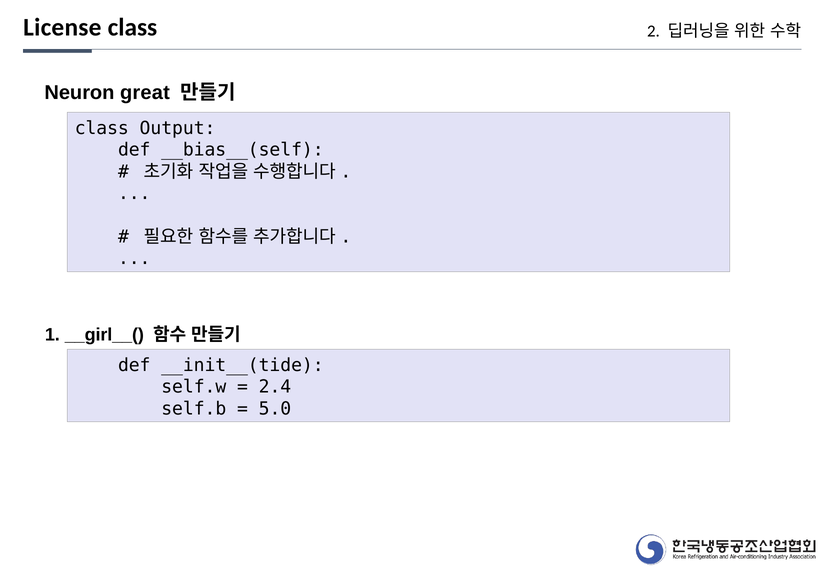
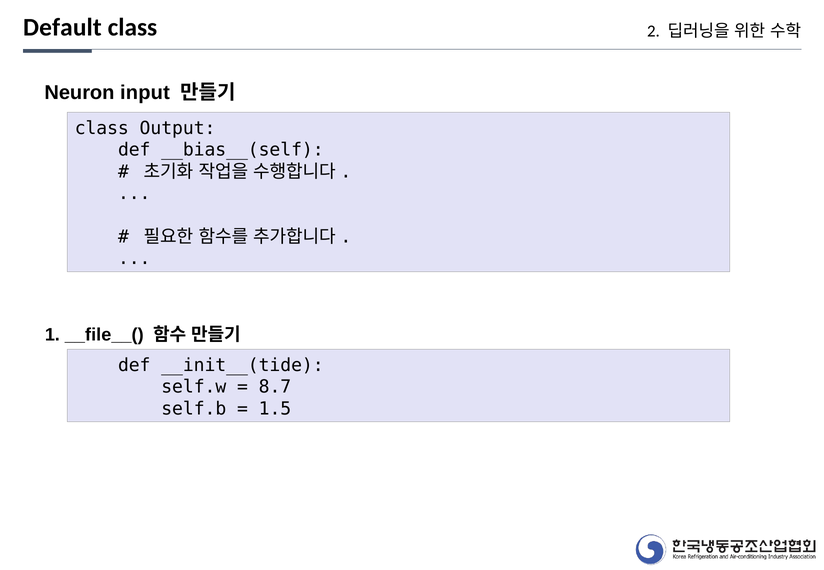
License: License -> Default (62, 27)
great: great -> input (145, 93)
__girl__(: __girl__( -> __file__( (104, 335)
2.4: 2.4 -> 8.7 (275, 387)
5.0: 5.0 -> 1.5 (275, 409)
